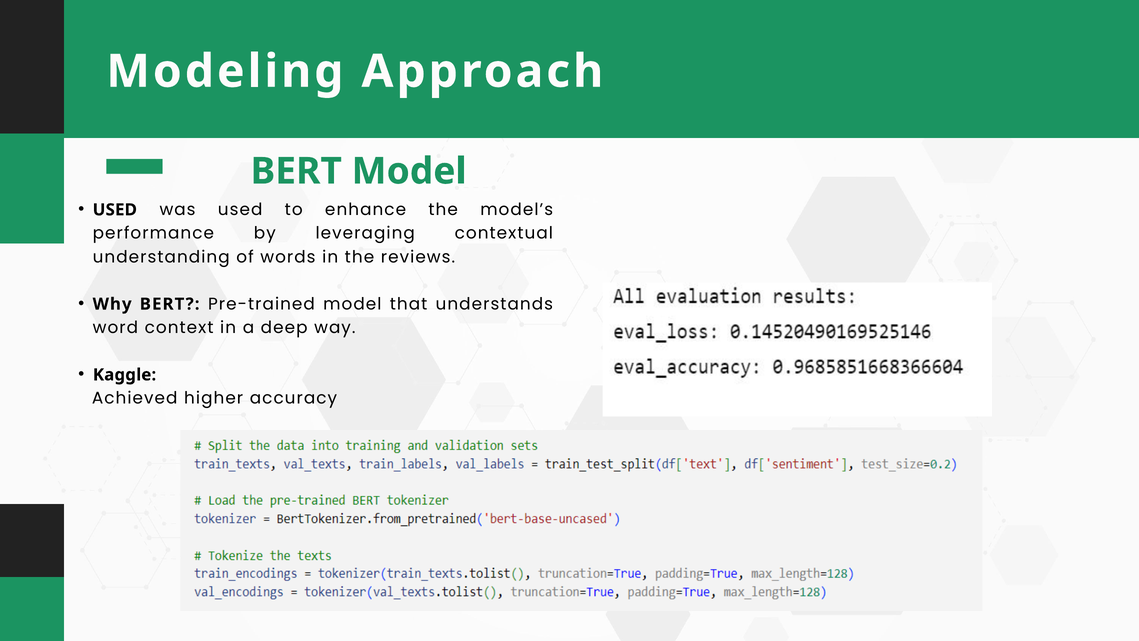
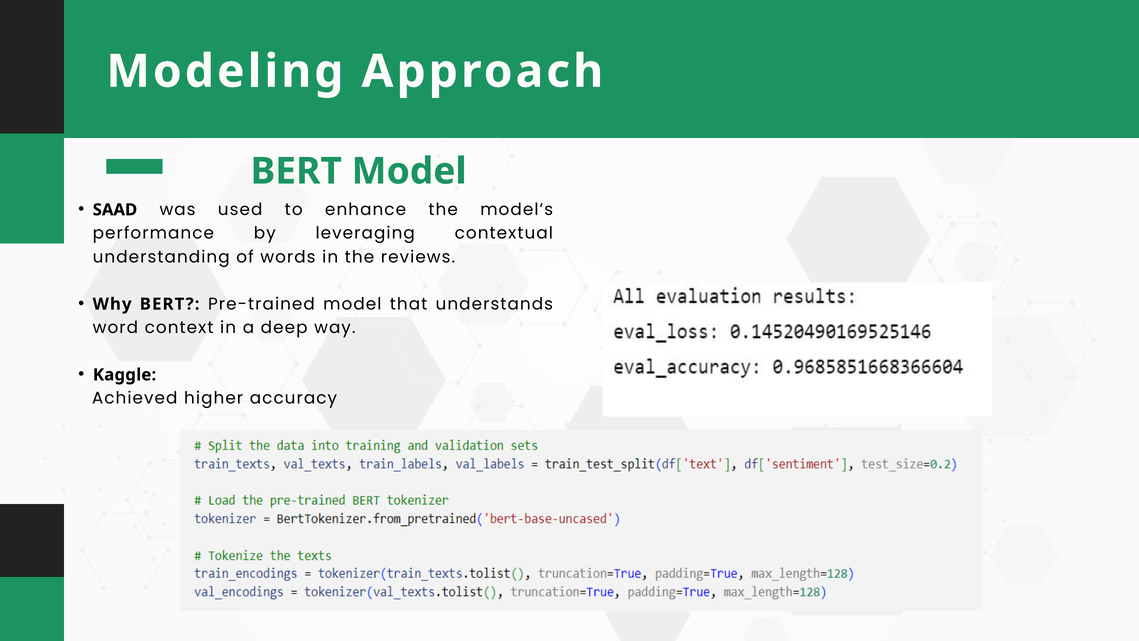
USED: USED -> SAAD (115, 210)
